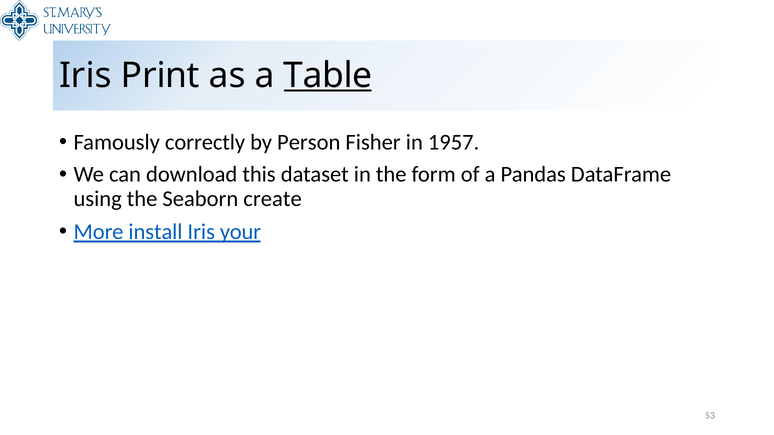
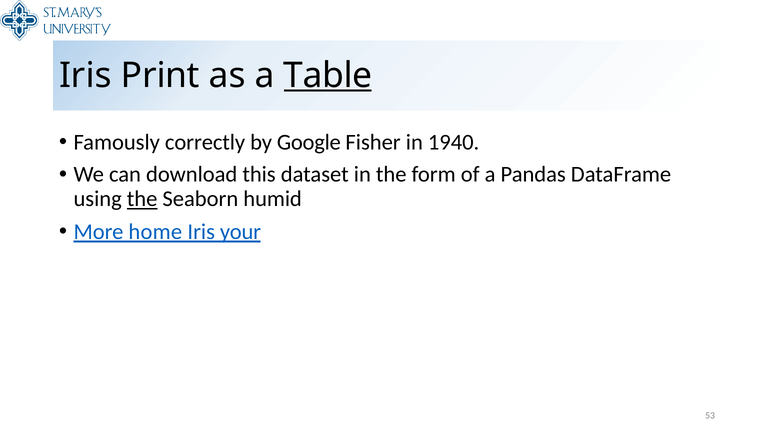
Person: Person -> Google (309, 142)
1957: 1957 -> 1940 (454, 142)
the underline: none -> present (142, 199)
create: create -> humid (273, 199)
install: install -> home (155, 232)
